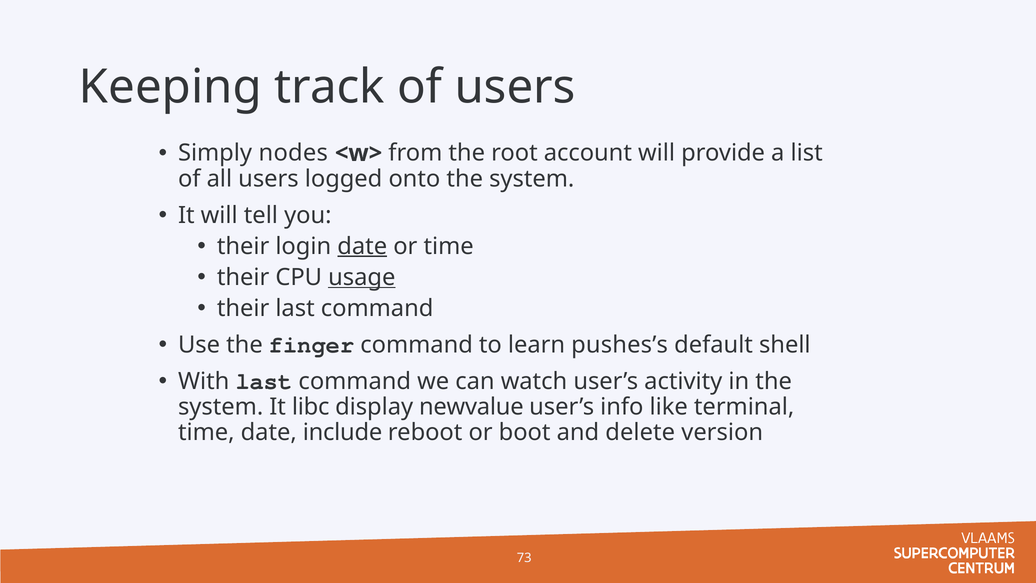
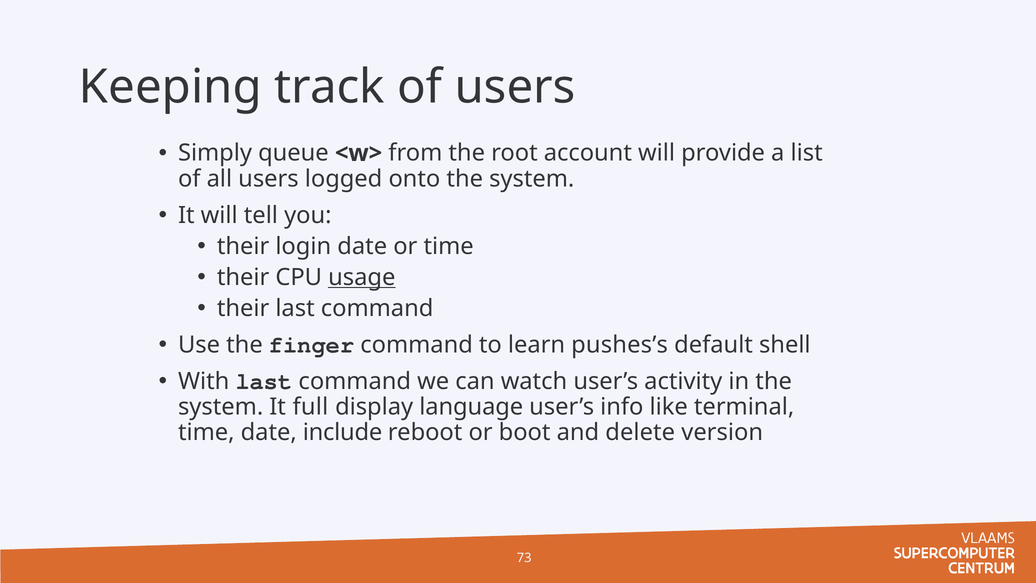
nodes: nodes -> queue (293, 153)
date underline: present -> none (362, 246)
libc: libc -> full (310, 407)
newvalue: newvalue -> language (471, 407)
